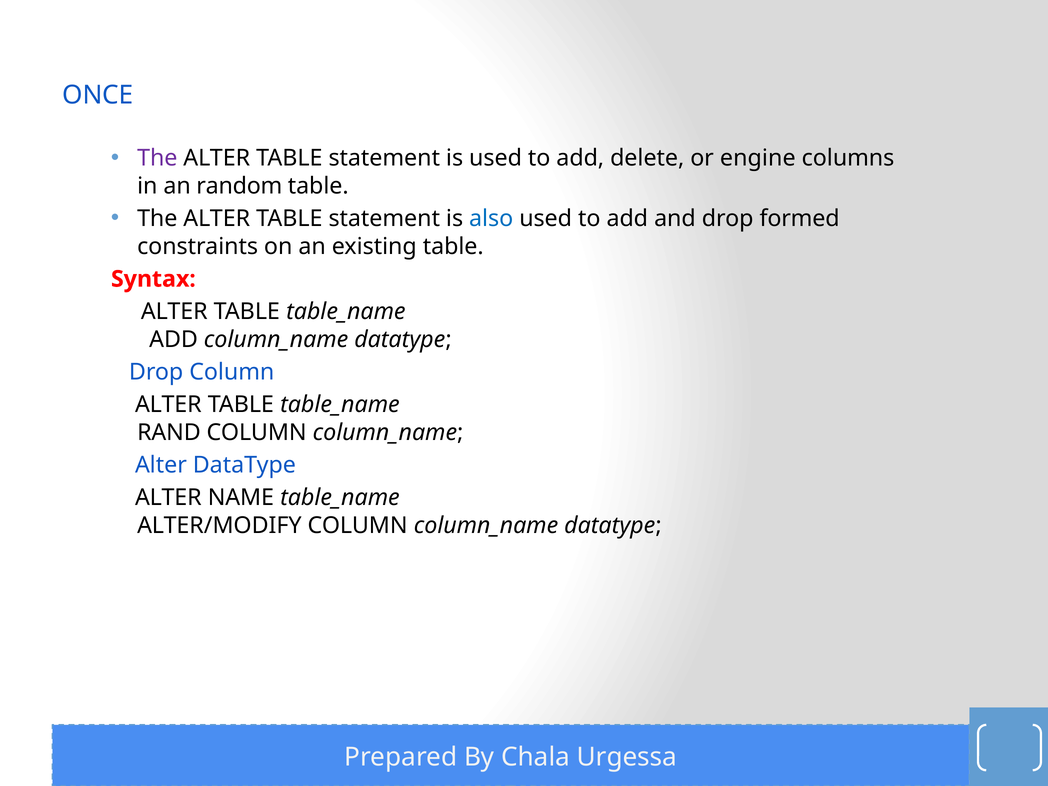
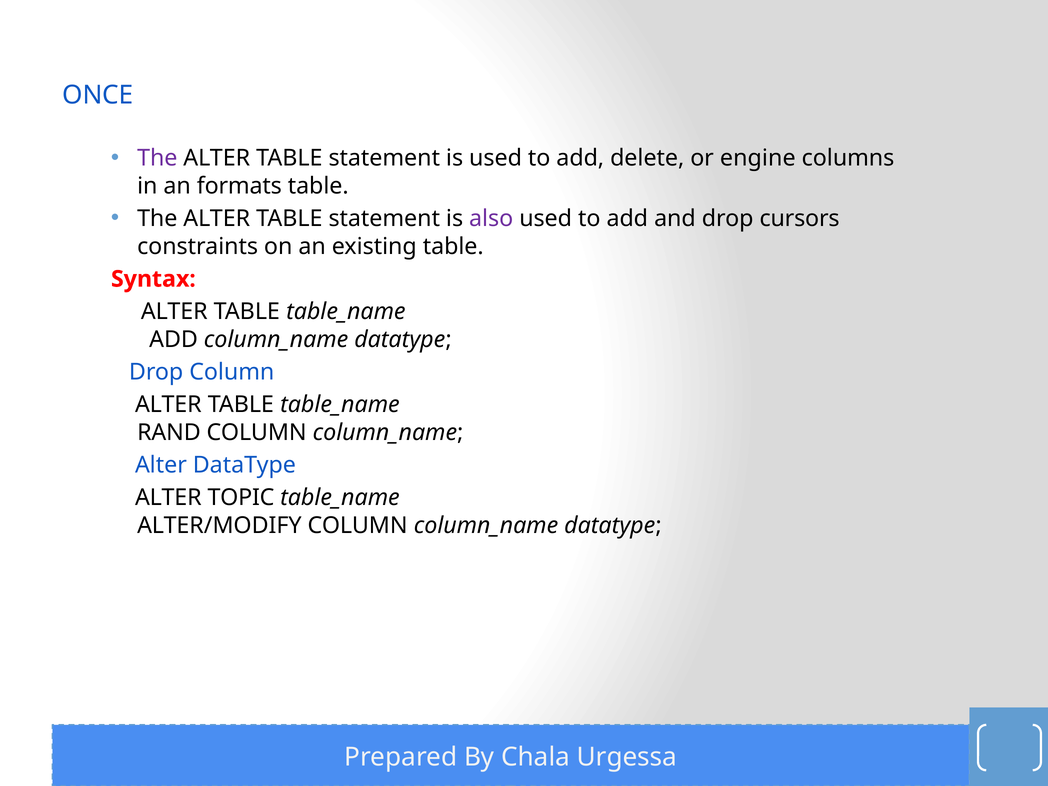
random: random -> formats (239, 186)
also colour: blue -> purple (491, 219)
formed: formed -> cursors (800, 219)
NAME: NAME -> TOPIC (241, 498)
